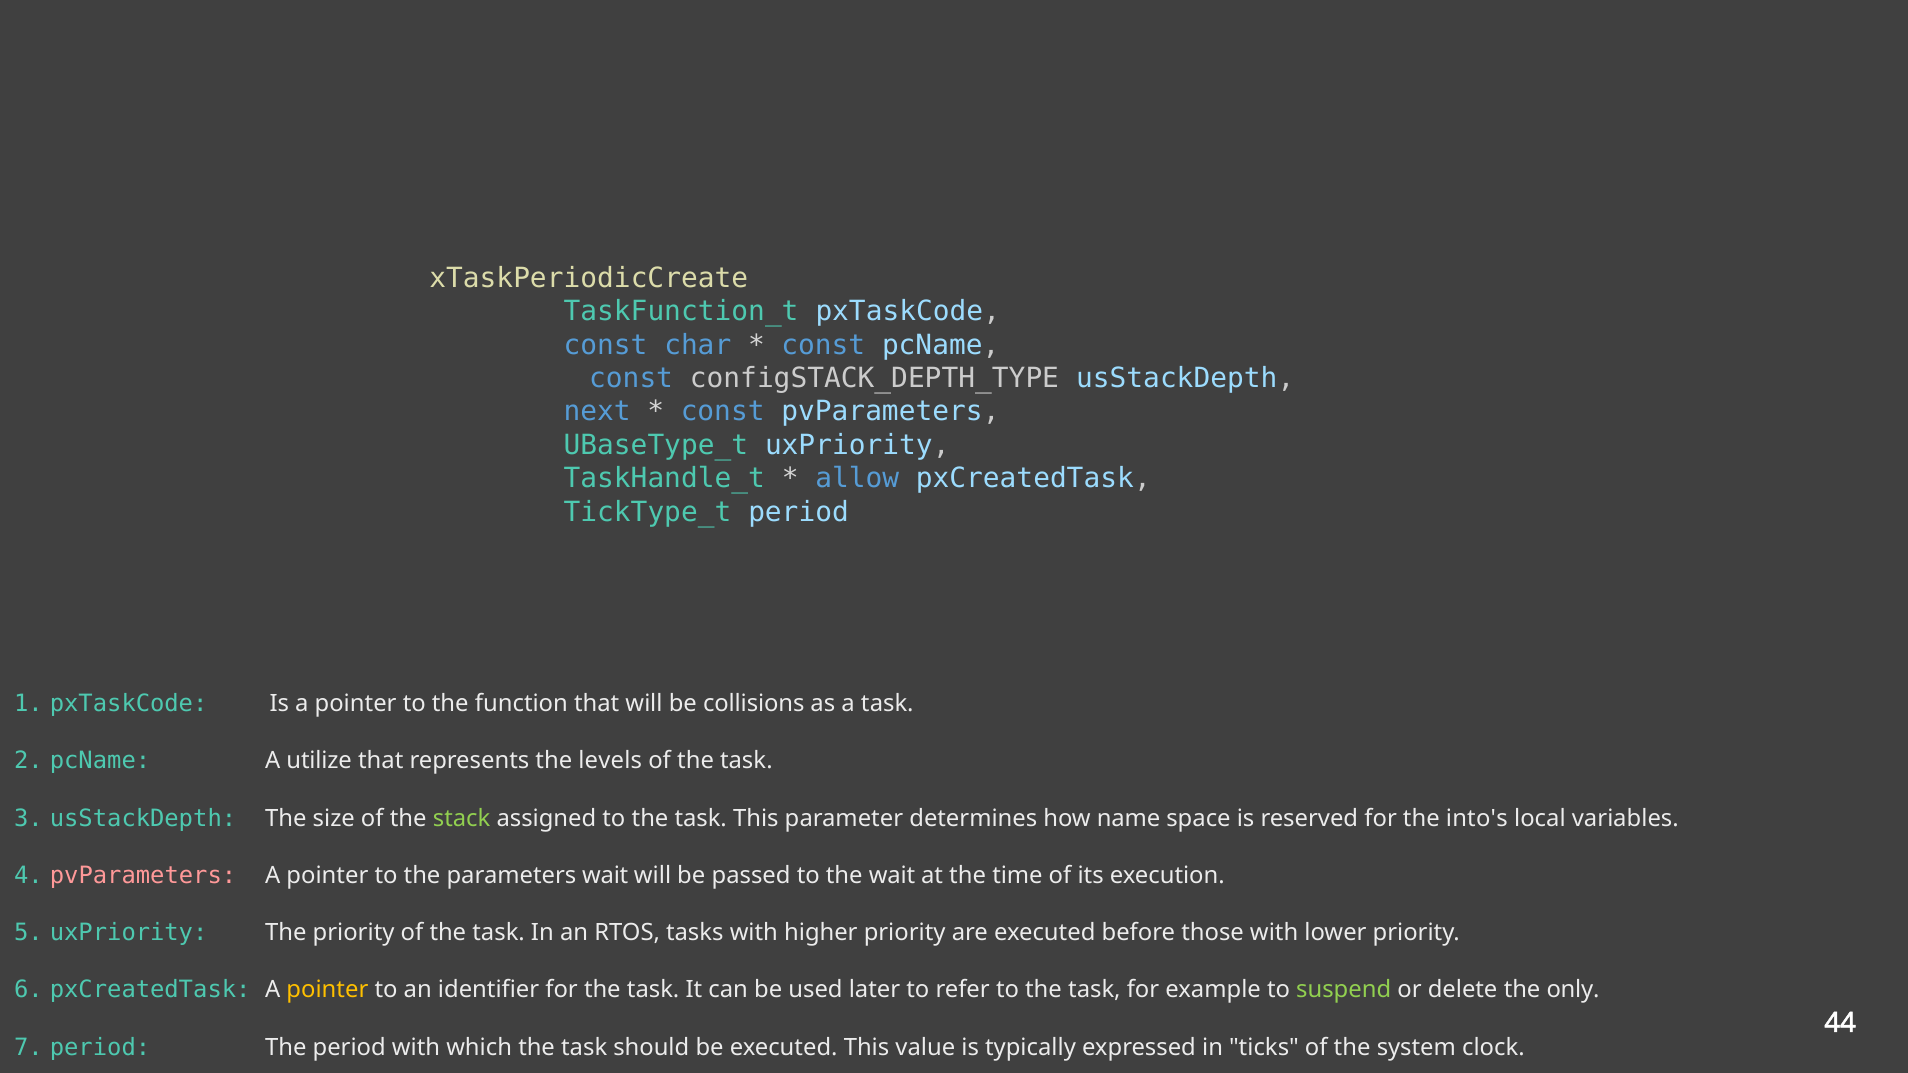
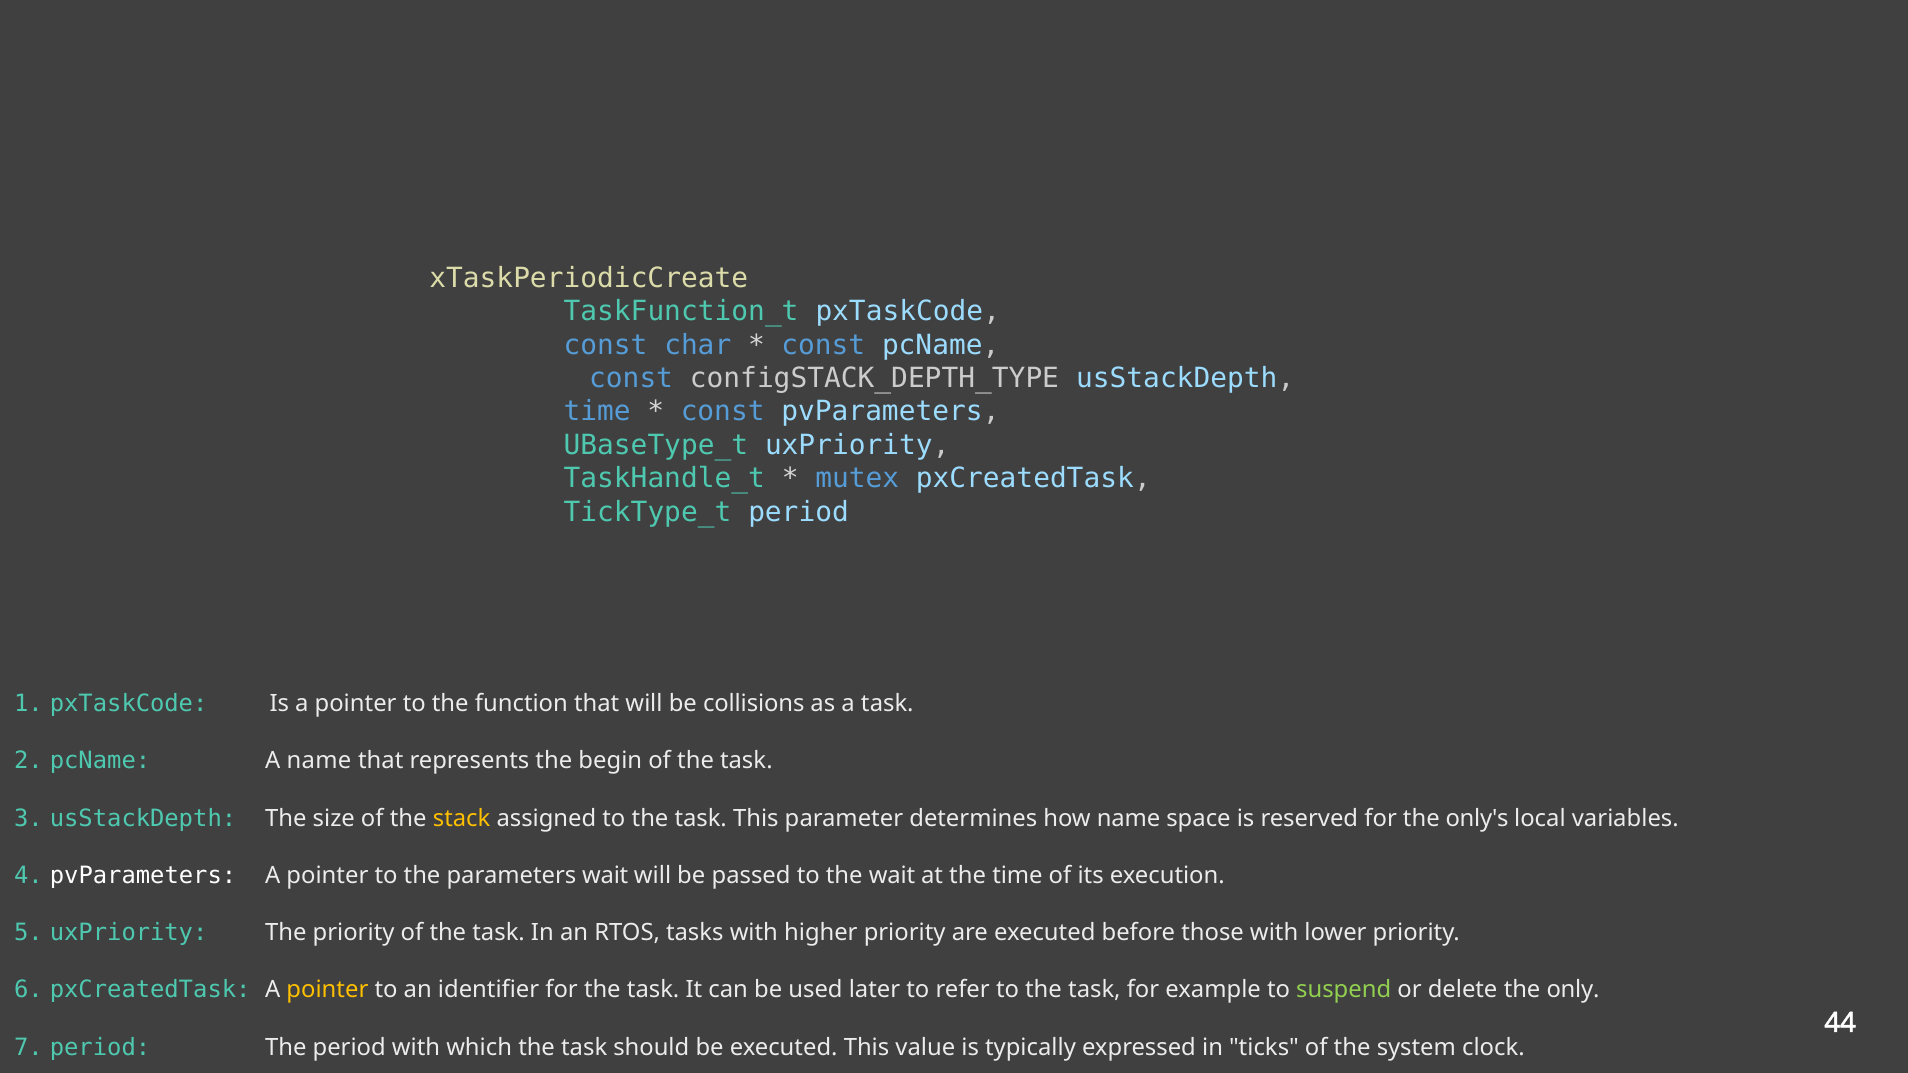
next: next -> time (597, 412)
allow: allow -> mutex (857, 479)
A utilize: utilize -> name (319, 761)
levels: levels -> begin (610, 761)
stack colour: light green -> yellow (462, 818)
into's: into's -> only's (1477, 818)
pvParameters colour: pink -> white (143, 876)
